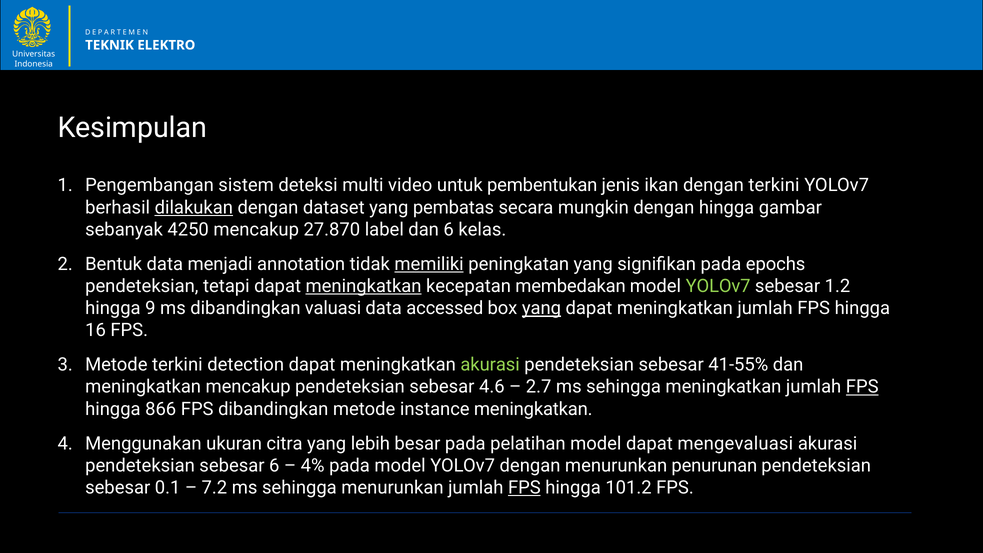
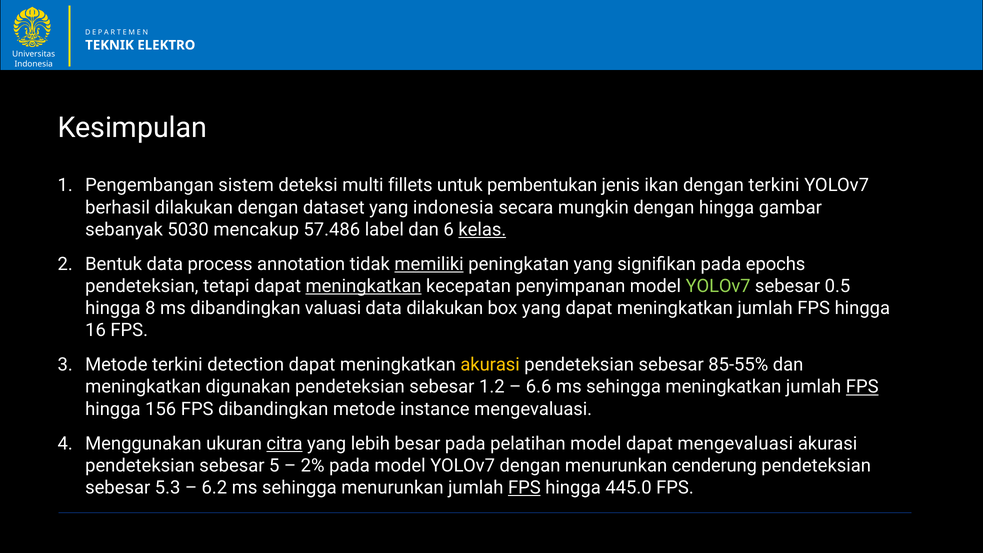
video: video -> fillets (410, 185)
dilakukan underline: present -> none (194, 207)
yang pembatas: pembatas -> indonesia (453, 207)
4250: 4250 -> 5030 (188, 230)
27.870: 27.870 -> 57.486 (332, 230)
kelas underline: none -> present (482, 230)
menjadi: menjadi -> process (220, 264)
membedakan: membedakan -> penyimpanan (570, 286)
1.2: 1.2 -> 0.5 (837, 286)
9: 9 -> 8 (150, 308)
data accessed: accessed -> dilakukan (445, 308)
yang underline: present -> none (541, 308)
akurasi colour: light green -> yellow (490, 365)
41-55%: 41-55% -> 85-55% (738, 365)
meningkatkan mencakup: mencakup -> digunakan (248, 387)
4.6: 4.6 -> 1.2 (492, 387)
2.7: 2.7 -> 6.6 (539, 387)
866: 866 -> 156 (161, 409)
instance meningkatkan: meningkatkan -> mengevaluasi (533, 409)
citra underline: none -> present (285, 443)
sebesar 6: 6 -> 5 (274, 465)
4%: 4% -> 2% (313, 465)
penurunan: penurunan -> cenderung (714, 465)
0.1: 0.1 -> 5.3 (168, 488)
7.2: 7.2 -> 6.2 (214, 488)
101.2: 101.2 -> 445.0 (629, 488)
